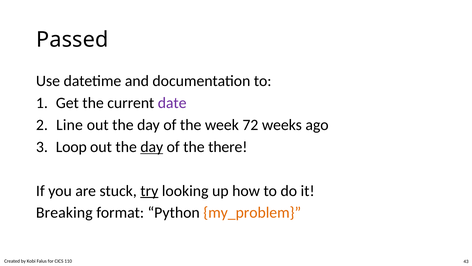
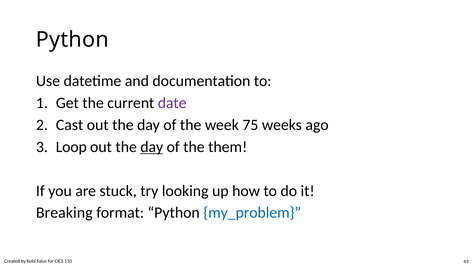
Passed: Passed -> Python (72, 40)
Line: Line -> Cast (70, 125)
72: 72 -> 75 (250, 125)
there: there -> them (228, 147)
try underline: present -> none (149, 190)
my_problem colour: orange -> blue (252, 212)
